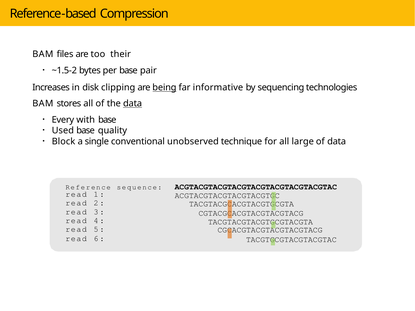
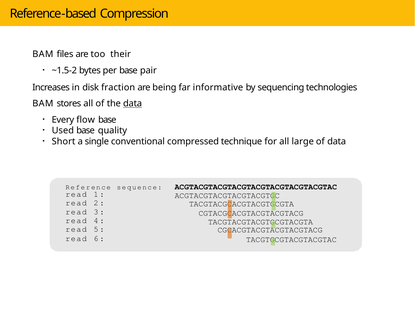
clipping: clipping -> fraction (118, 88)
being underline: present -> none (164, 88)
with: with -> flow (86, 120)
Block: Block -> Short (64, 142)
unobserved: unobserved -> compressed (193, 142)
